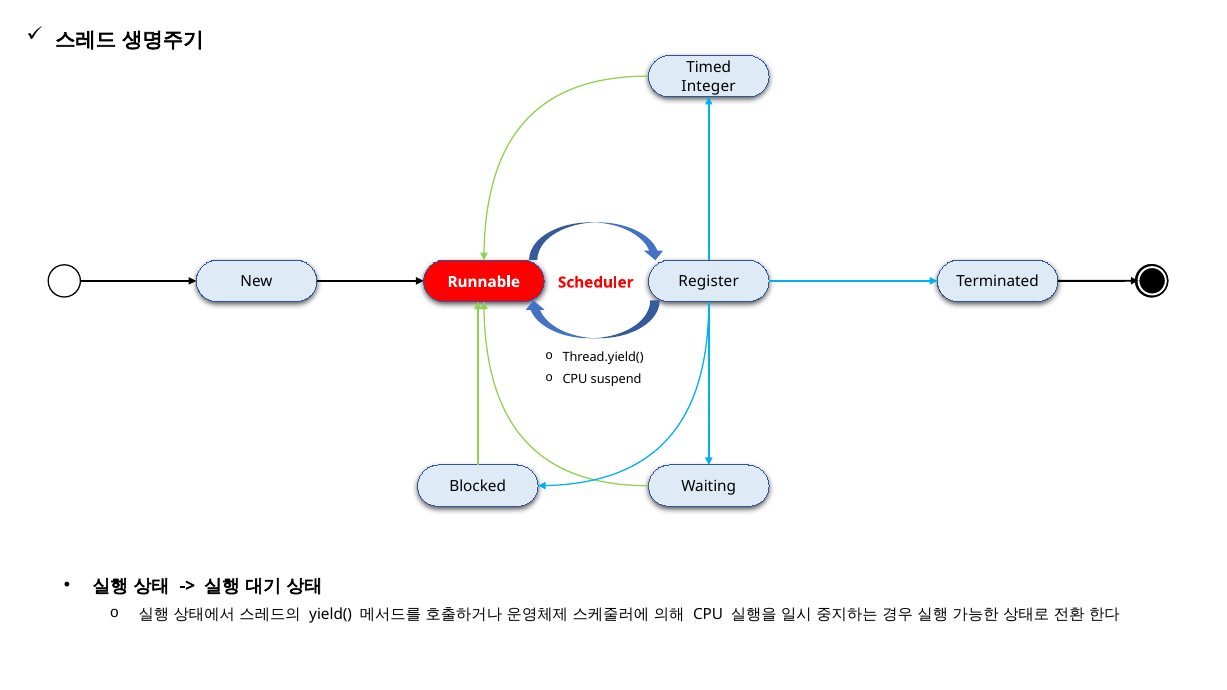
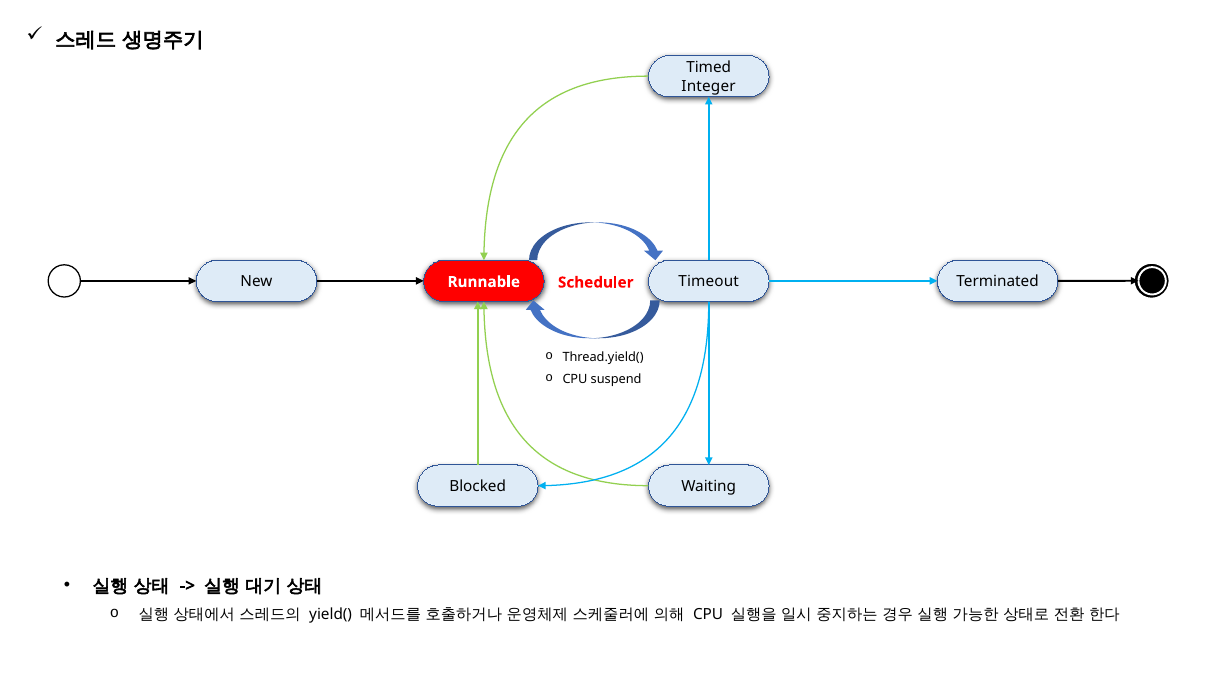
Register: Register -> Timeout (709, 282)
